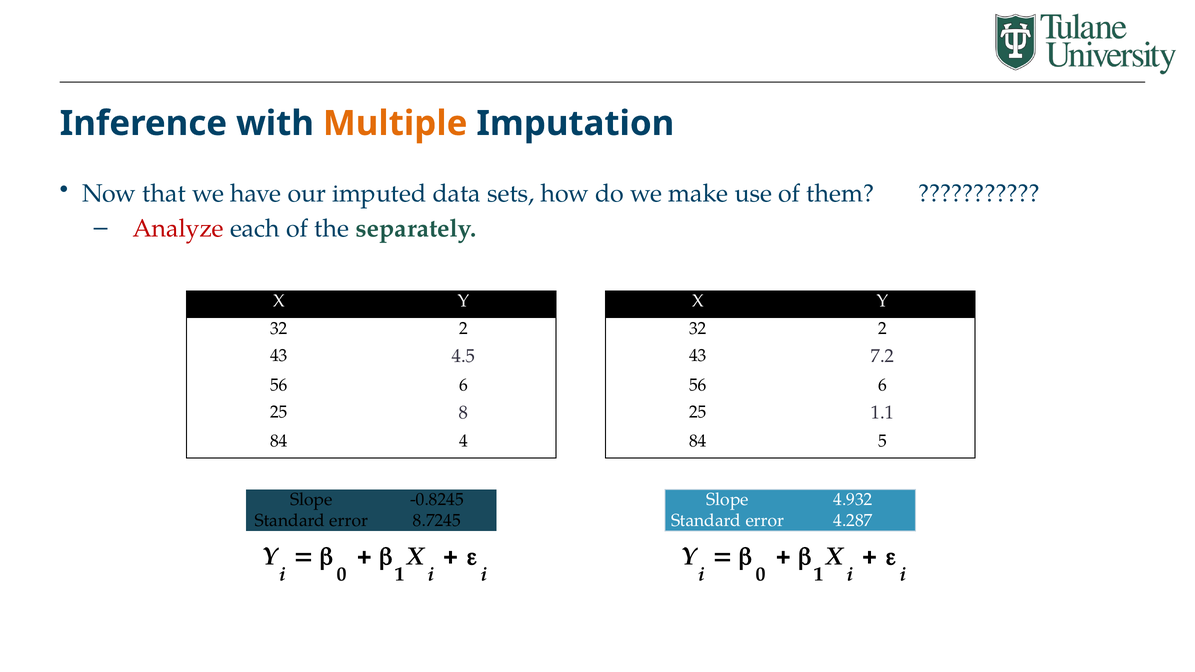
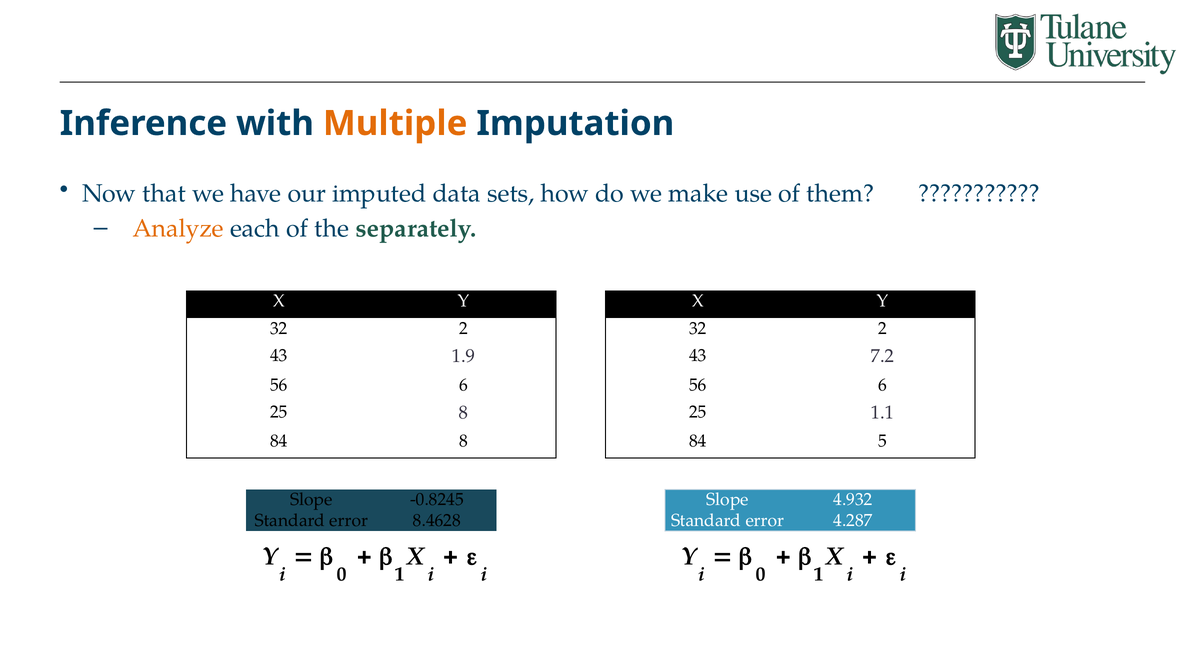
Analyze colour: red -> orange (178, 228)
4.5: 4.5 -> 1.9 (464, 356)
84 4: 4 -> 8 (464, 441)
8.7245: 8.7245 -> 8.4628 (437, 521)
